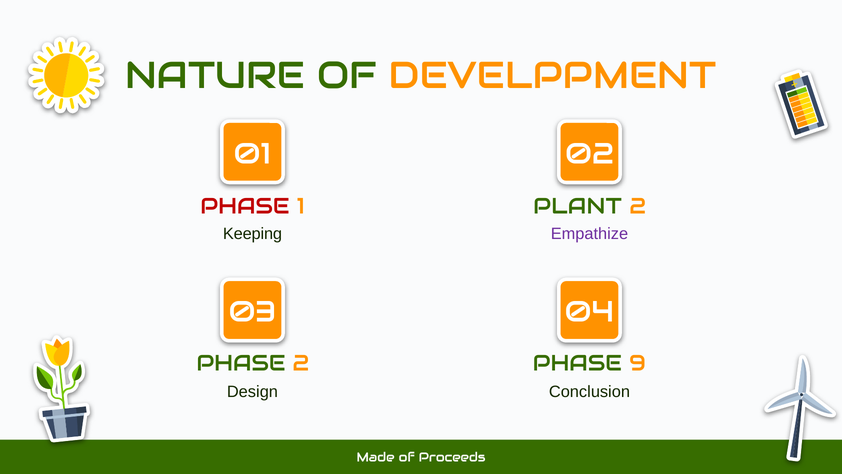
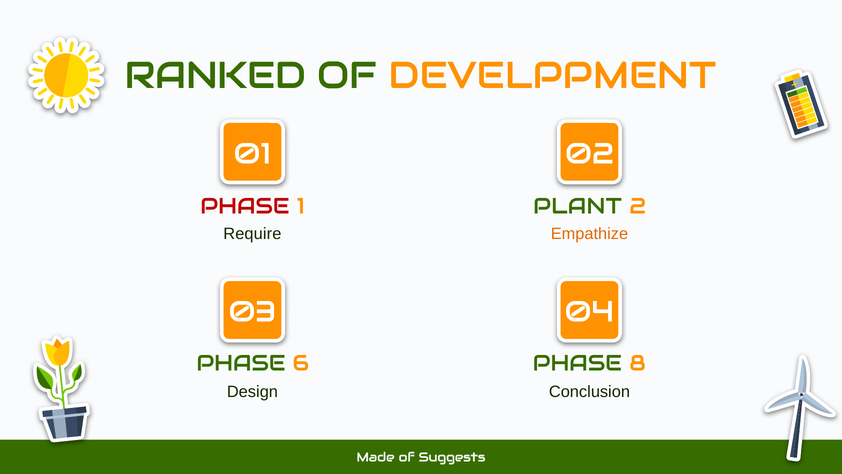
NATURE: NATURE -> RANKED (215, 76)
Keeping: Keeping -> Require (252, 234)
Empathize colour: purple -> orange (589, 234)
PHASE 2: 2 -> 6 (301, 363)
9: 9 -> 8 (638, 363)
Proceeds: Proceeds -> Suggests (452, 457)
